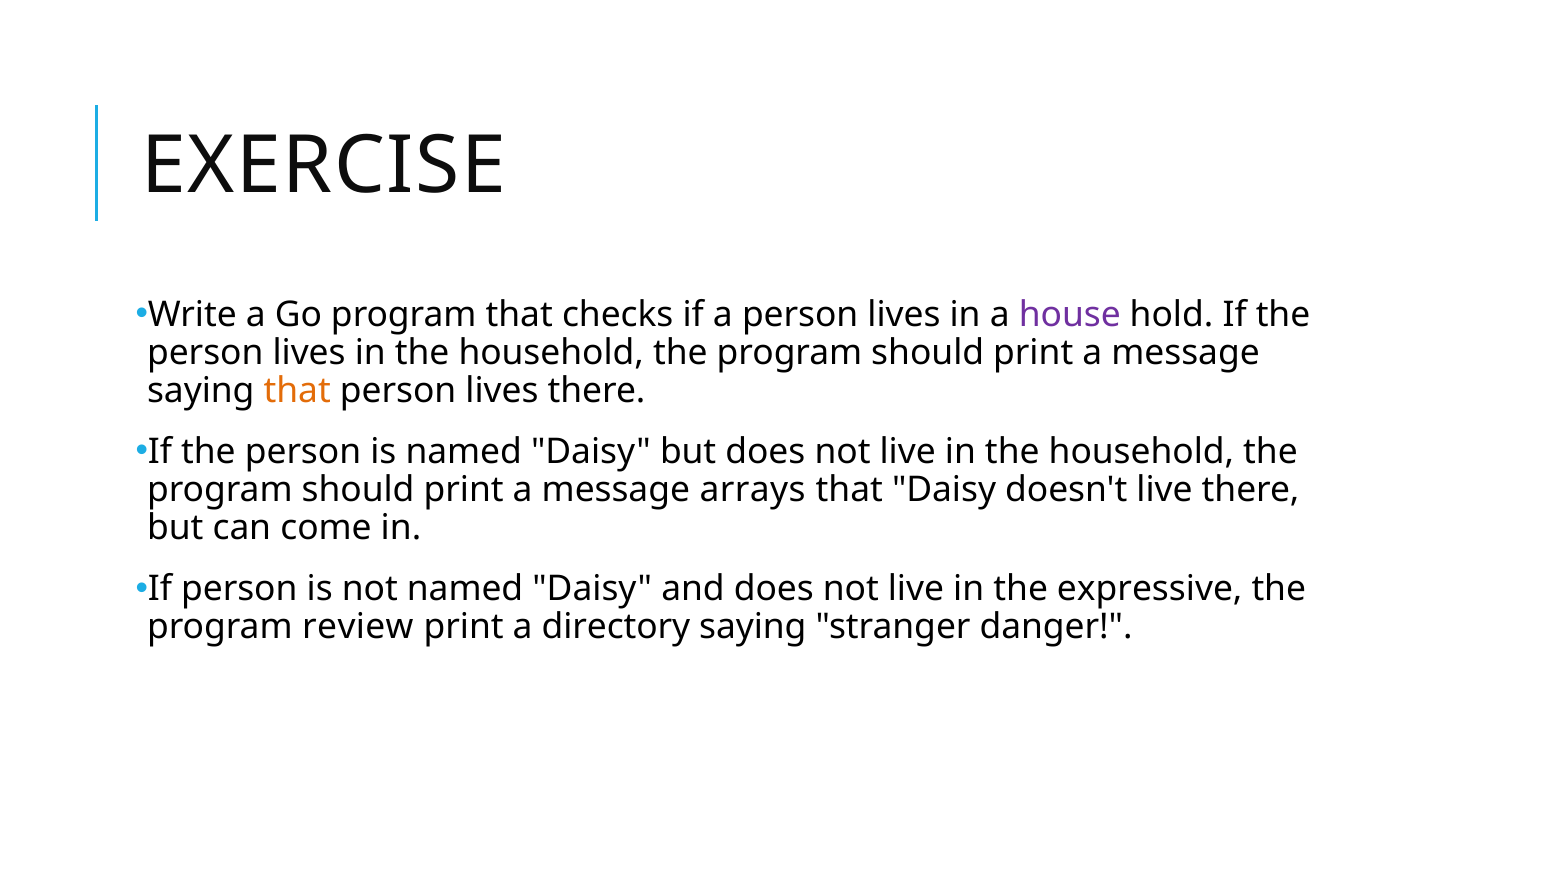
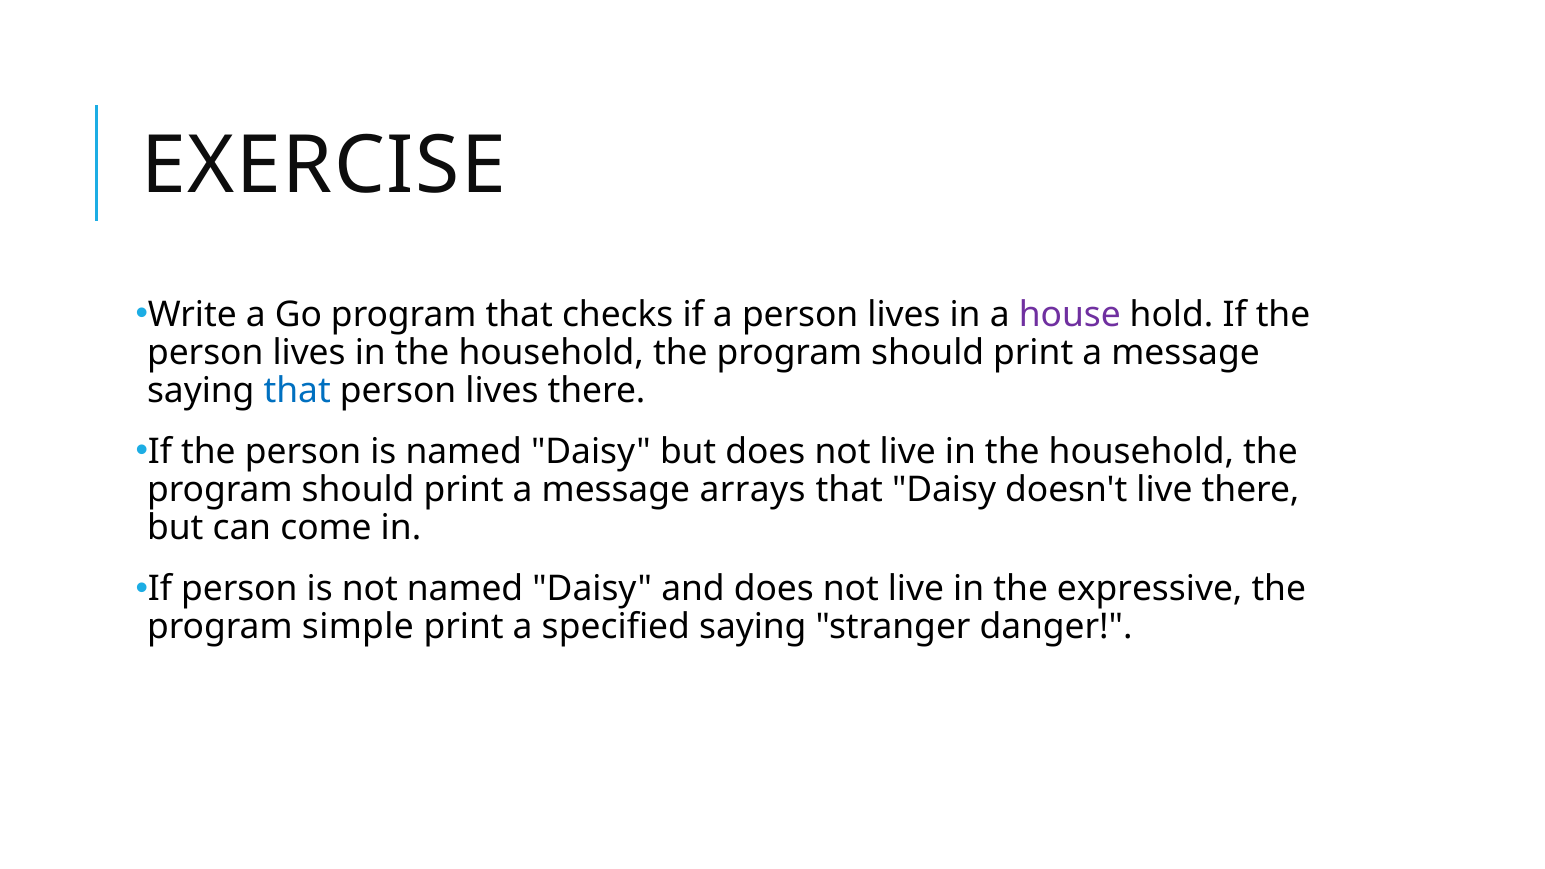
that colour: orange -> blue (297, 391)
review: review -> simple (358, 627)
directory: directory -> specified (616, 627)
